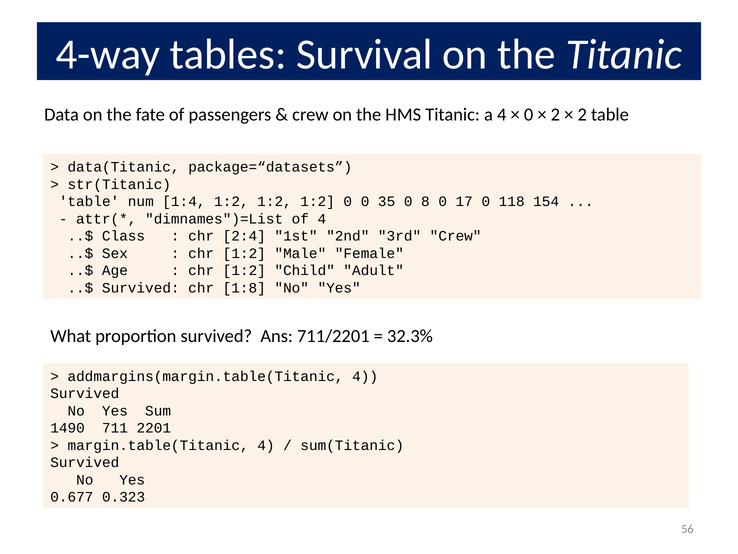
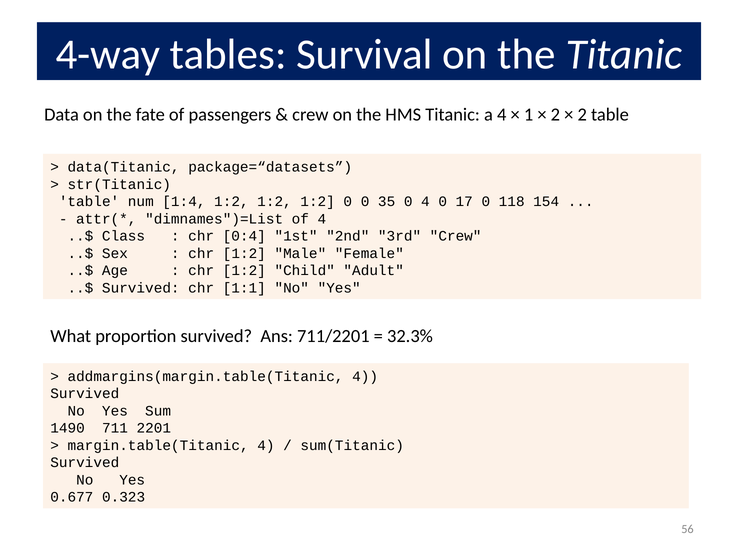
0: 0 -> 1 (529, 114)
0 8: 8 -> 4 (425, 201)
2:4: 2:4 -> 0:4 (244, 236)
1:8: 1:8 -> 1:1 (244, 288)
